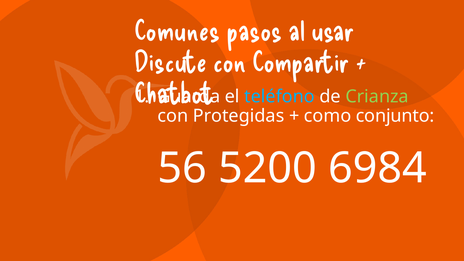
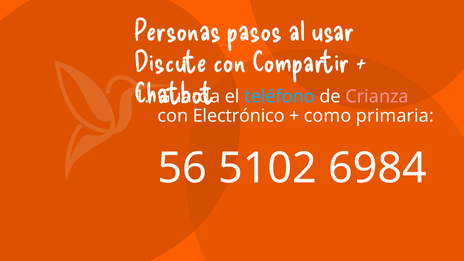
Comunes: Comunes -> Personas (178, 31)
Crianza colour: light green -> pink (377, 96)
Protegidas: Protegidas -> Electrónico (239, 116)
conjunto: conjunto -> primaria (395, 116)
5200: 5200 -> 5102 (268, 168)
